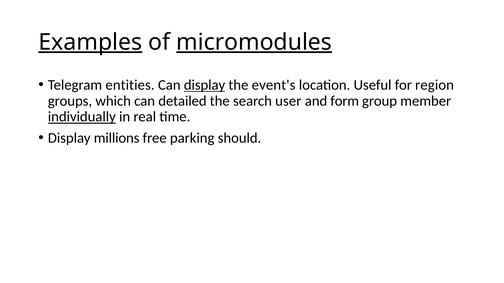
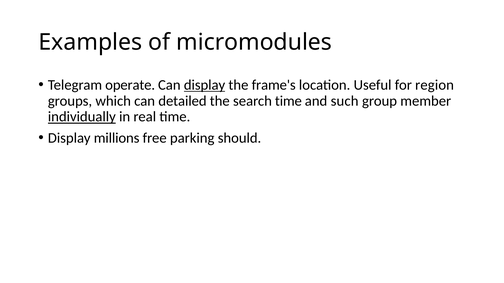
Examples underline: present -> none (90, 42)
micromodules underline: present -> none (254, 42)
entities: entities -> operate (130, 85)
event's: event's -> frame's (274, 85)
search user: user -> time (288, 101)
form: form -> such (345, 101)
